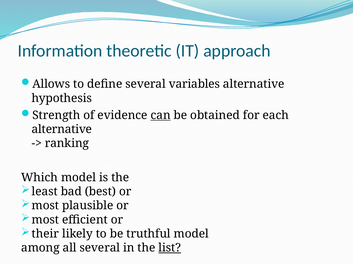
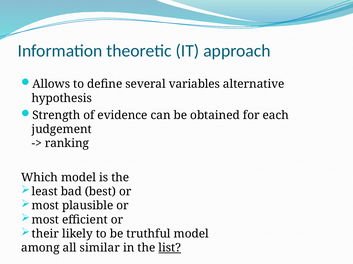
can underline: present -> none (161, 116)
alternative: alternative -> judgement (62, 130)
all several: several -> similar (100, 249)
